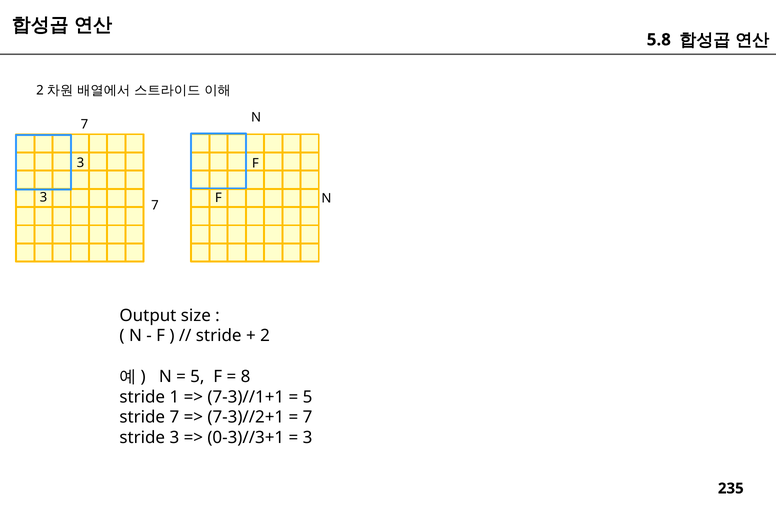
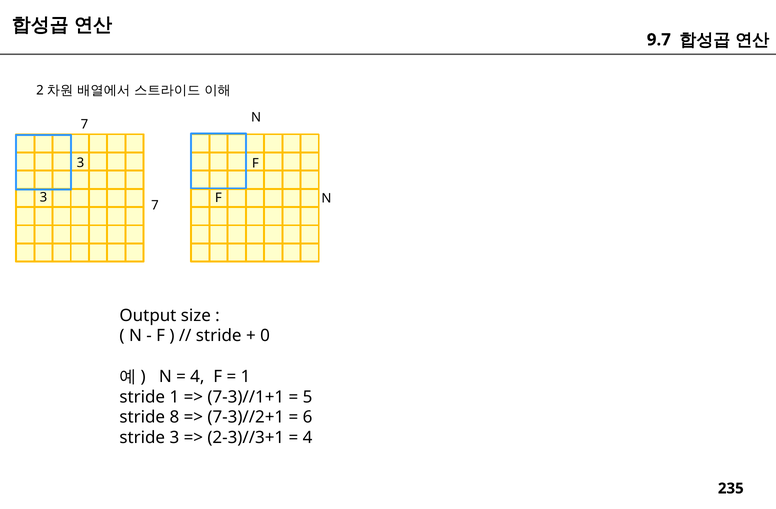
5.8: 5.8 -> 9.7 (659, 40)
2: 2 -> 0 (265, 336)
5: 5 -> 4 (197, 377)
8: 8 -> 1 (246, 377)
stride 7: 7 -> 8 (174, 418)
7: 7 -> 6 (308, 418)
0-3)//3+1: 0-3)//3+1 -> 2-3)//3+1 (246, 438)
3: 3 -> 4 (308, 438)
